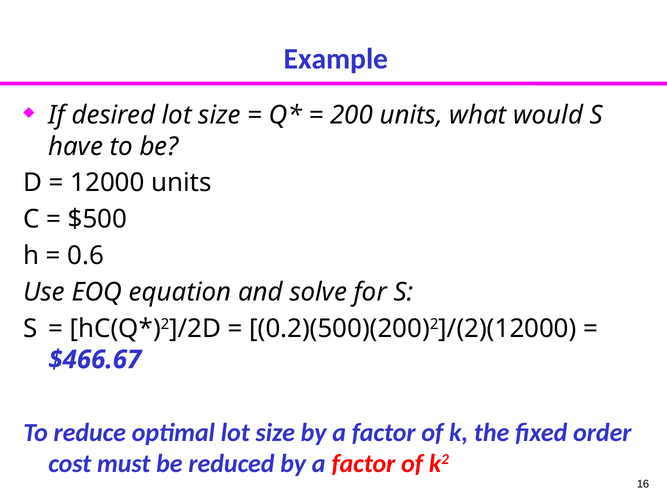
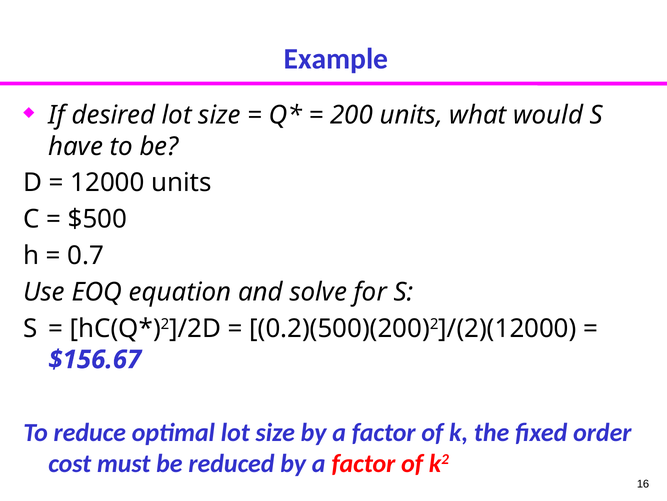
0.6: 0.6 -> 0.7 (86, 255)
$466.67: $466.67 -> $156.67 (95, 359)
